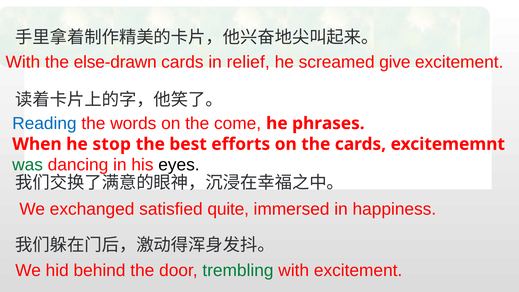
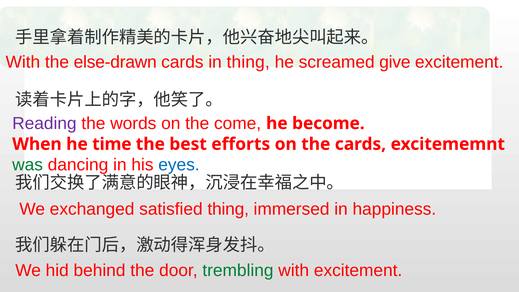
in relief: relief -> thing (248, 62)
Reading colour: blue -> purple (44, 123)
phrases: phrases -> become (328, 123)
stop: stop -> time (112, 144)
eyes colour: black -> blue (179, 165)
satisfied quite: quite -> thing (228, 209)
